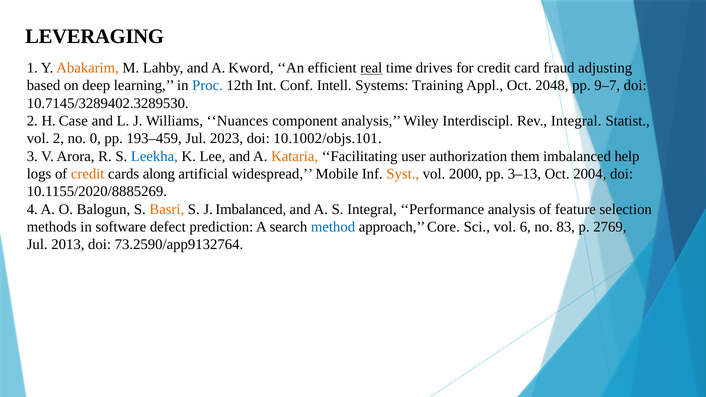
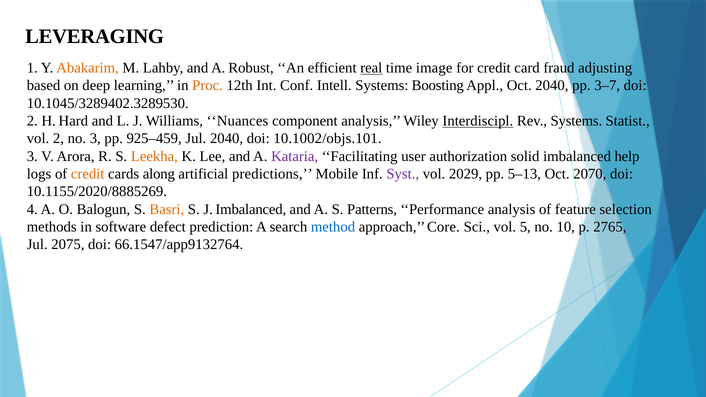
Kword: Kword -> Robust (251, 68)
drives: drives -> image (434, 68)
Proc colour: blue -> orange (208, 86)
Training: Training -> Boosting (438, 86)
Oct 2048: 2048 -> 2040 (552, 86)
9–7: 9–7 -> 3–7 (607, 86)
10.7145/3289402.3289530: 10.7145/3289402.3289530 -> 10.1045/3289402.3289530 (108, 103)
Case: Case -> Hard (73, 121)
Interdiscipl underline: none -> present (478, 121)
Rev Integral: Integral -> Systems (576, 121)
no 0: 0 -> 3 (95, 139)
193–459: 193–459 -> 925–459 (154, 139)
Jul 2023: 2023 -> 2040 (227, 139)
Leekha colour: blue -> orange (154, 156)
Kataria colour: orange -> purple (295, 156)
them: them -> solid (525, 156)
widespread: widespread -> predictions (272, 174)
Syst colour: orange -> purple (403, 174)
2000: 2000 -> 2029 (466, 174)
3–13: 3–13 -> 5–13 (524, 174)
2004: 2004 -> 2070 (590, 174)
S Integral: Integral -> Patterns (372, 209)
6: 6 -> 5 (525, 227)
83: 83 -> 10 (566, 227)
2769: 2769 -> 2765 (610, 227)
2013: 2013 -> 2075 (68, 245)
73.2590/app9132764: 73.2590/app9132764 -> 66.1547/app9132764 (179, 245)
